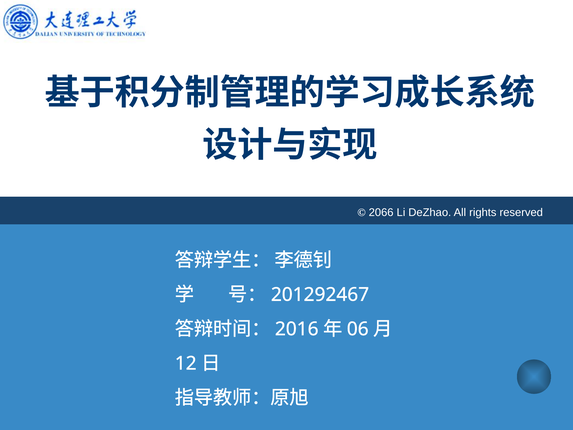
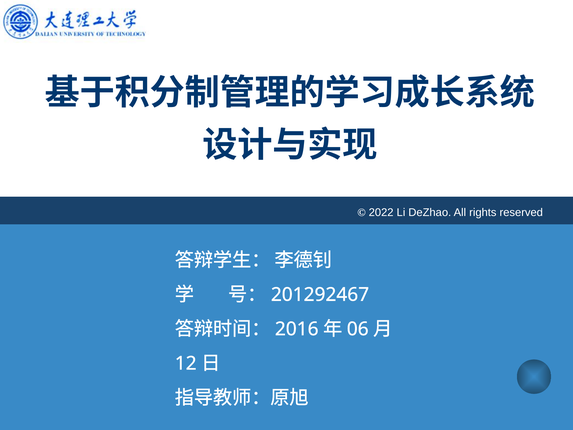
2066: 2066 -> 2022 (381, 212)
